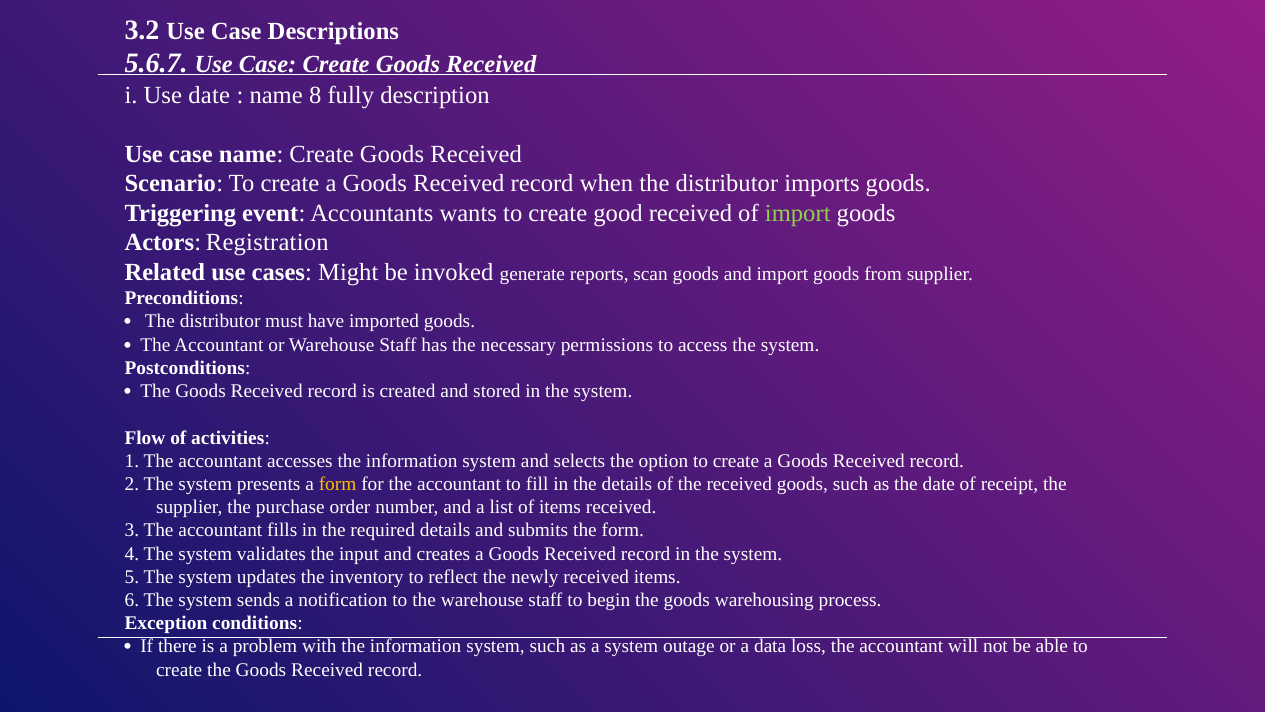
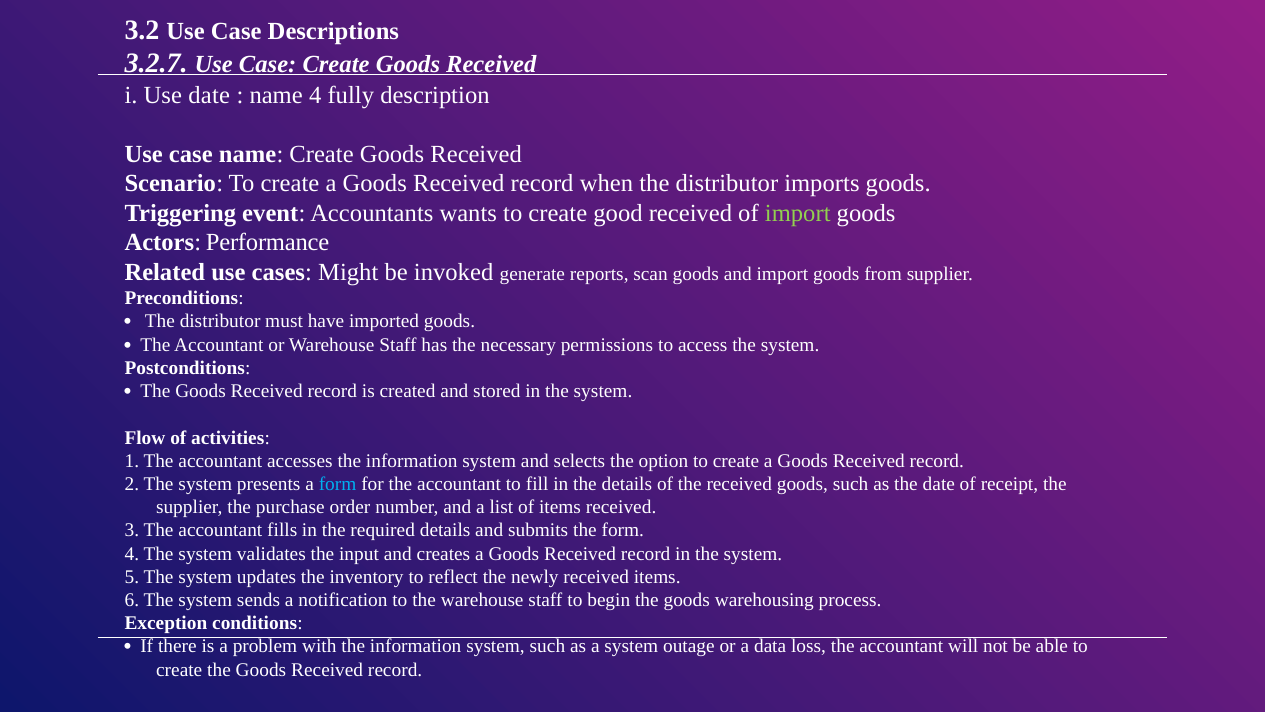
5.6.7: 5.6.7 -> 3.2.7 (156, 64)
name 8: 8 -> 4 (315, 95)
Registration: Registration -> Performance (268, 243)
form colour: yellow -> light blue (338, 484)
